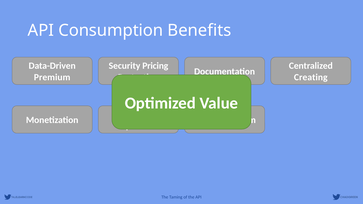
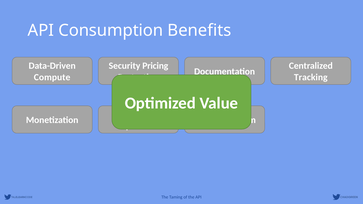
Premium: Premium -> Compute (52, 77)
Creating: Creating -> Tracking (311, 77)
